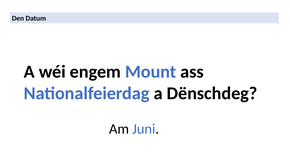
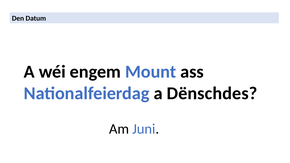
Dënschdeg: Dënschdeg -> Dënschdes (212, 93)
